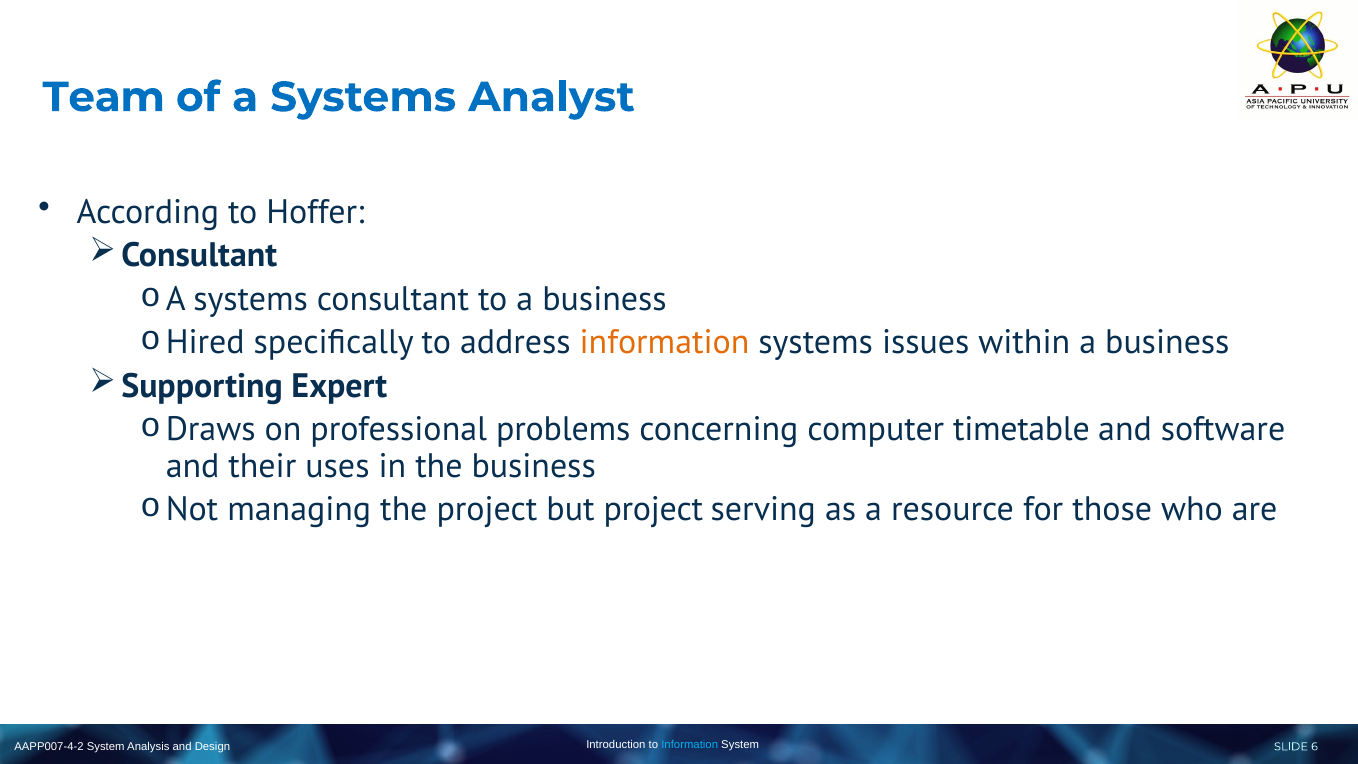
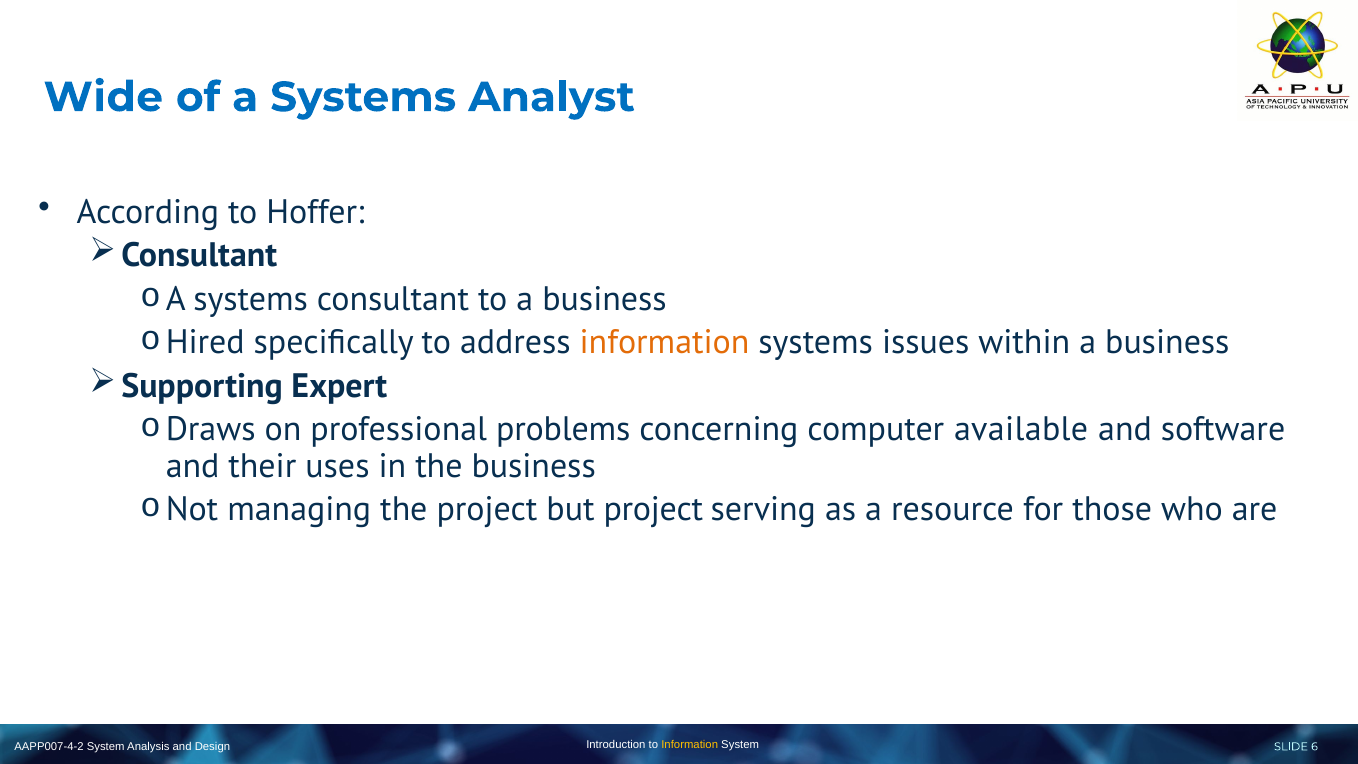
Team: Team -> Wide (103, 97)
timetable: timetable -> available (1021, 429)
Information colour: light blue -> yellow (690, 745)
